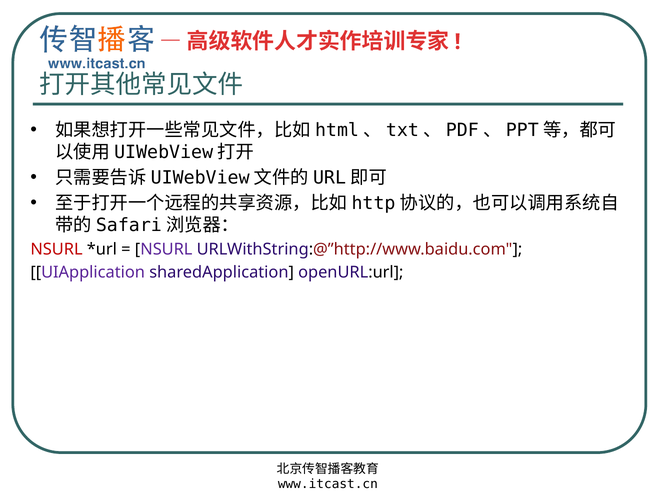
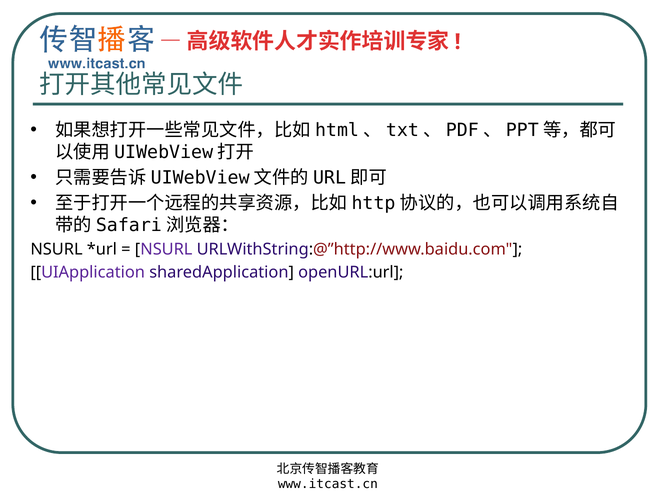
NSURL colour: red -> black (57, 249)
